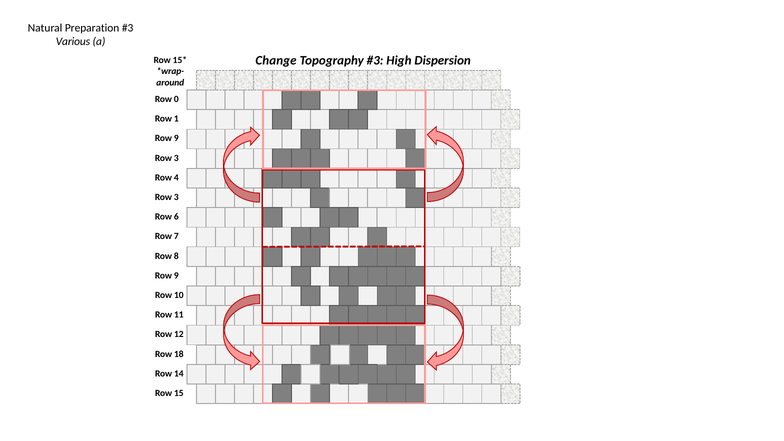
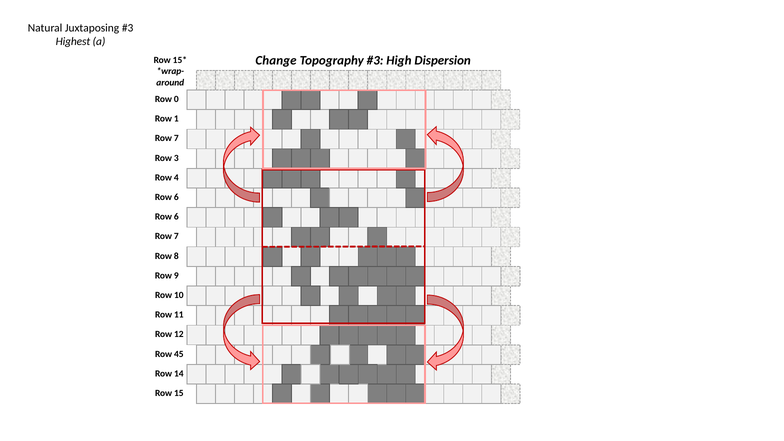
Preparation: Preparation -> Juxtaposing (92, 28)
Various: Various -> Highest (73, 41)
9: 9 -> 7 (176, 138)
3: 3 -> 6 (176, 197)
18: 18 -> 45 (179, 354)
